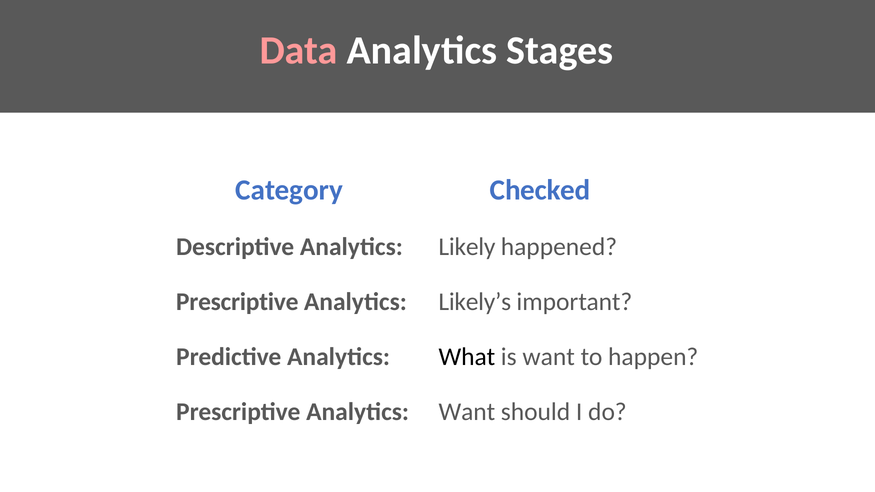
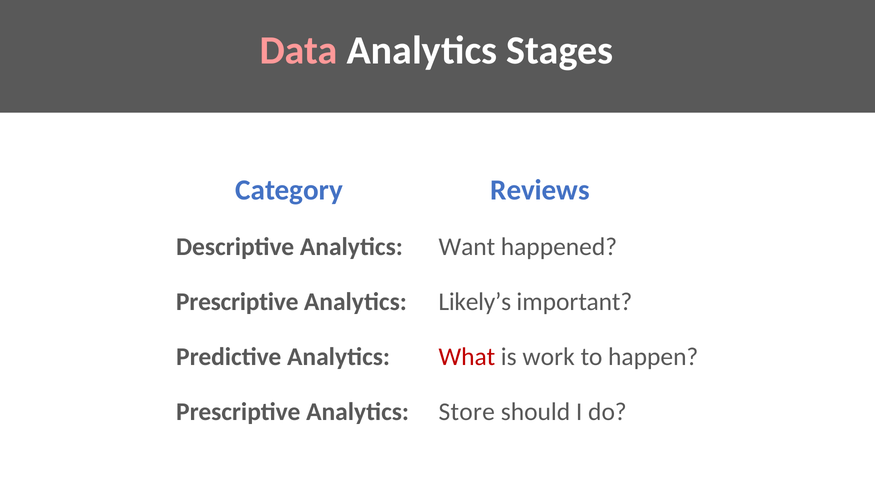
Checked: Checked -> Reviews (540, 190)
Likely: Likely -> Want (467, 247)
What colour: black -> red (467, 357)
is want: want -> work (549, 357)
Analytics Want: Want -> Store (467, 412)
